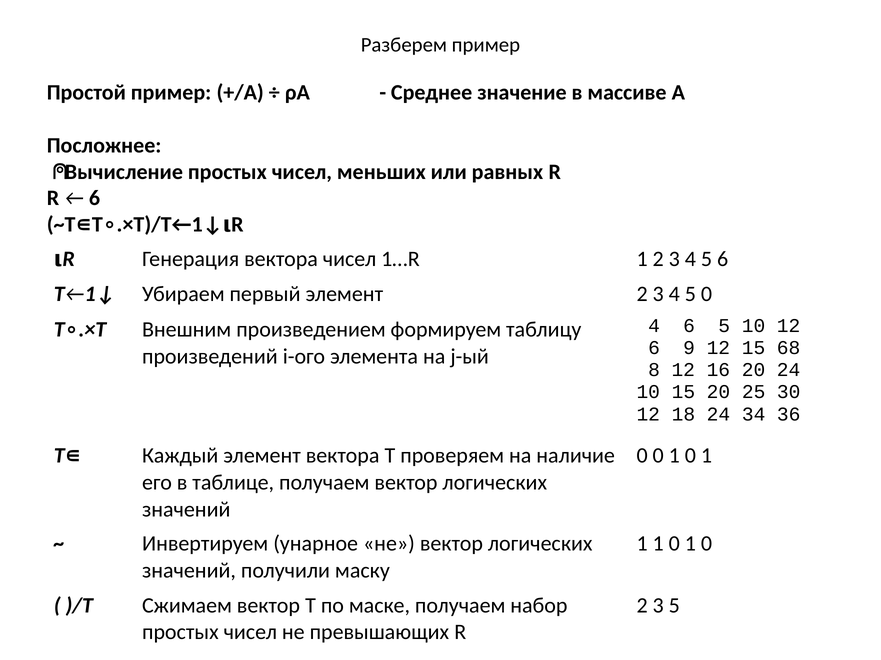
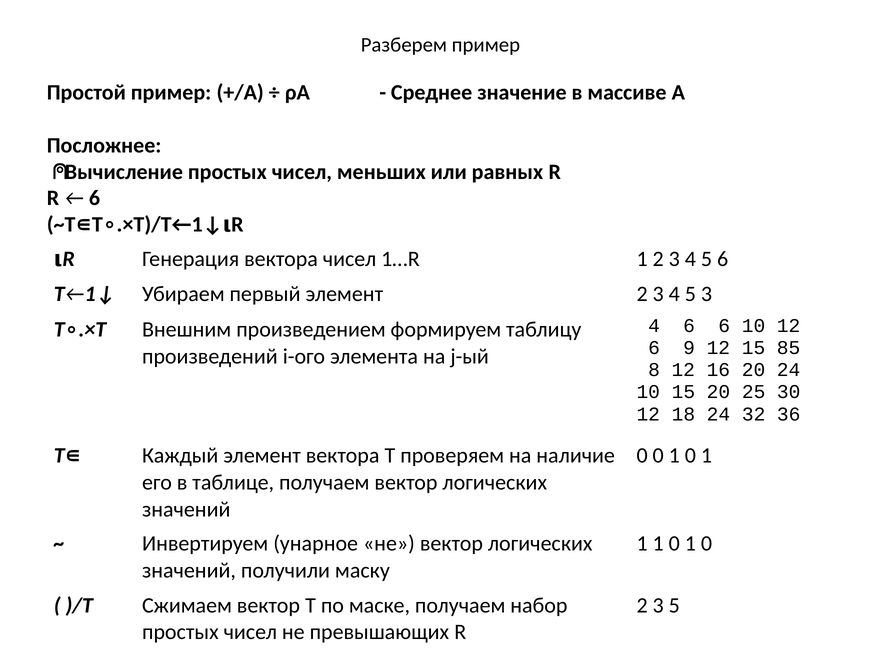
5 0: 0 -> 3 (706, 295)
6 5: 5 -> 6 (724, 326)
68: 68 -> 85 (789, 348)
34: 34 -> 32 (754, 415)
